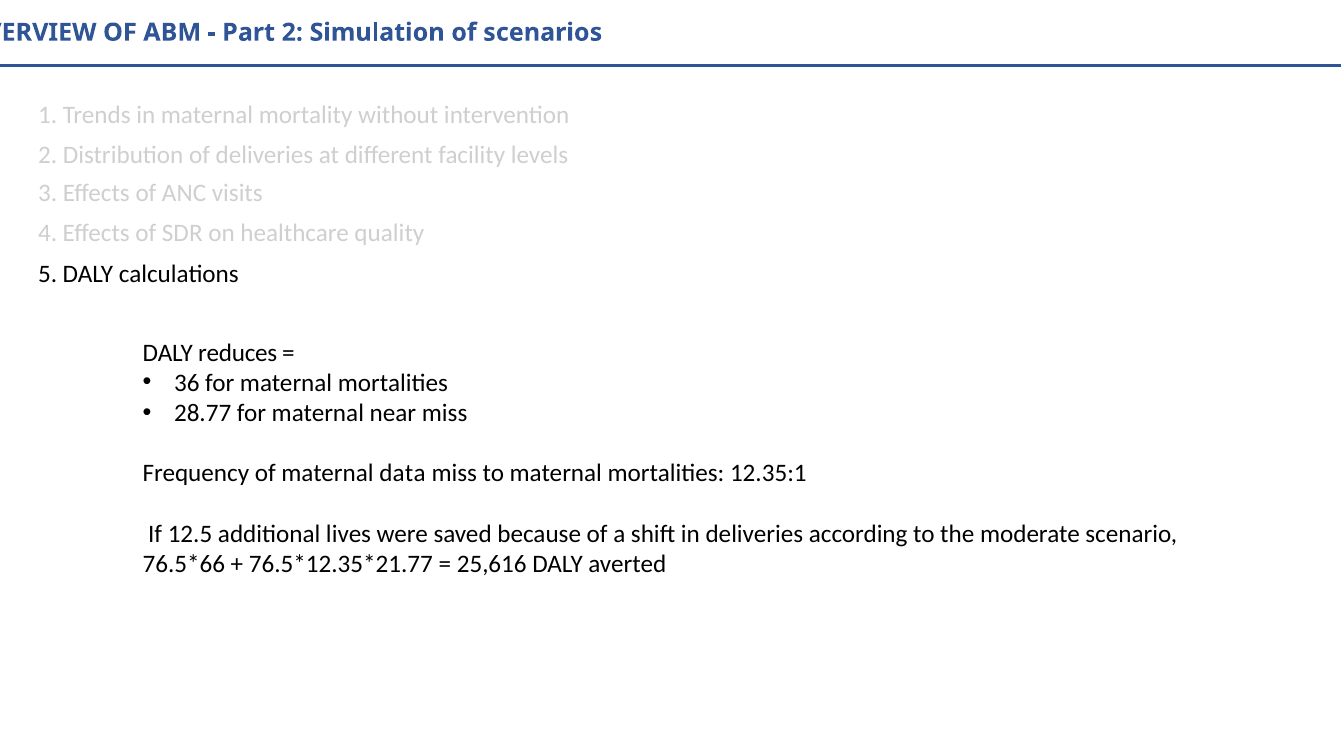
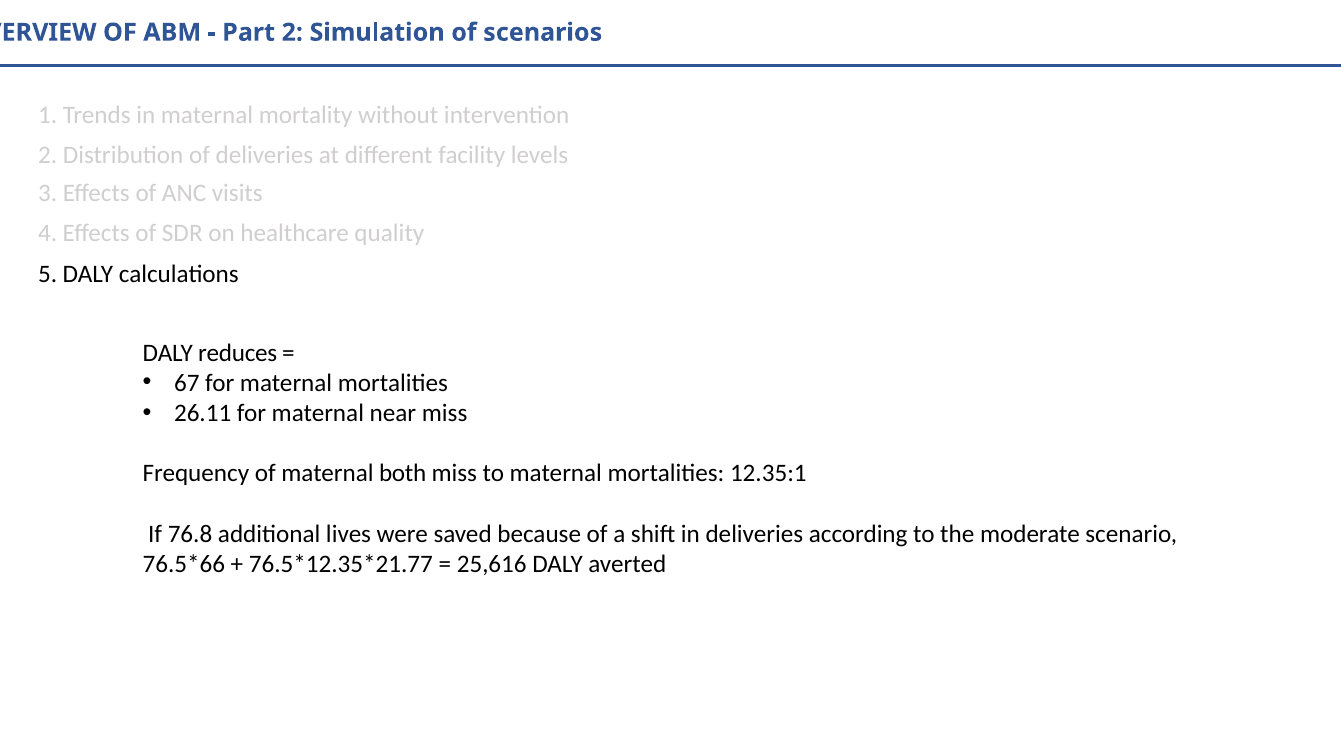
36: 36 -> 67 (187, 383)
28.77: 28.77 -> 26.11 (203, 413)
data: data -> both (403, 474)
12.5: 12.5 -> 76.8 (190, 534)
